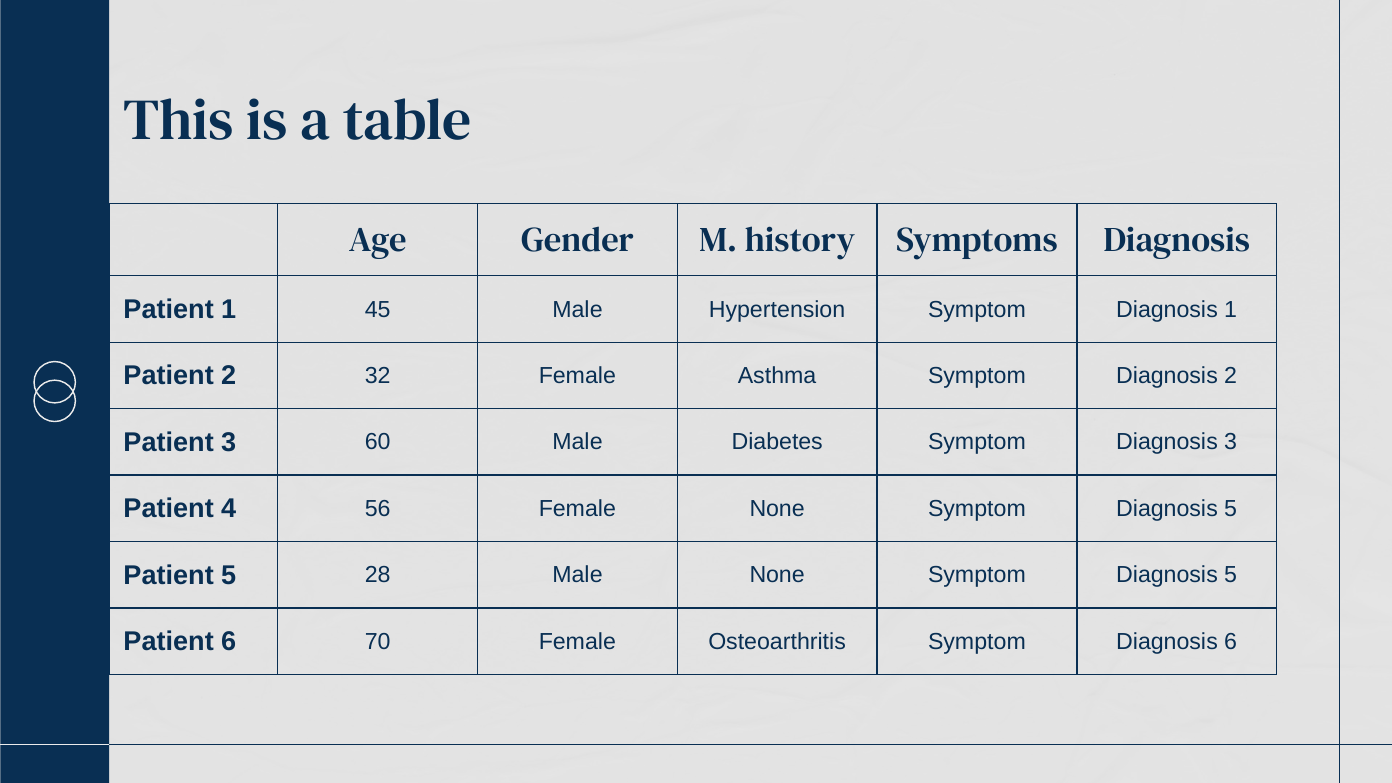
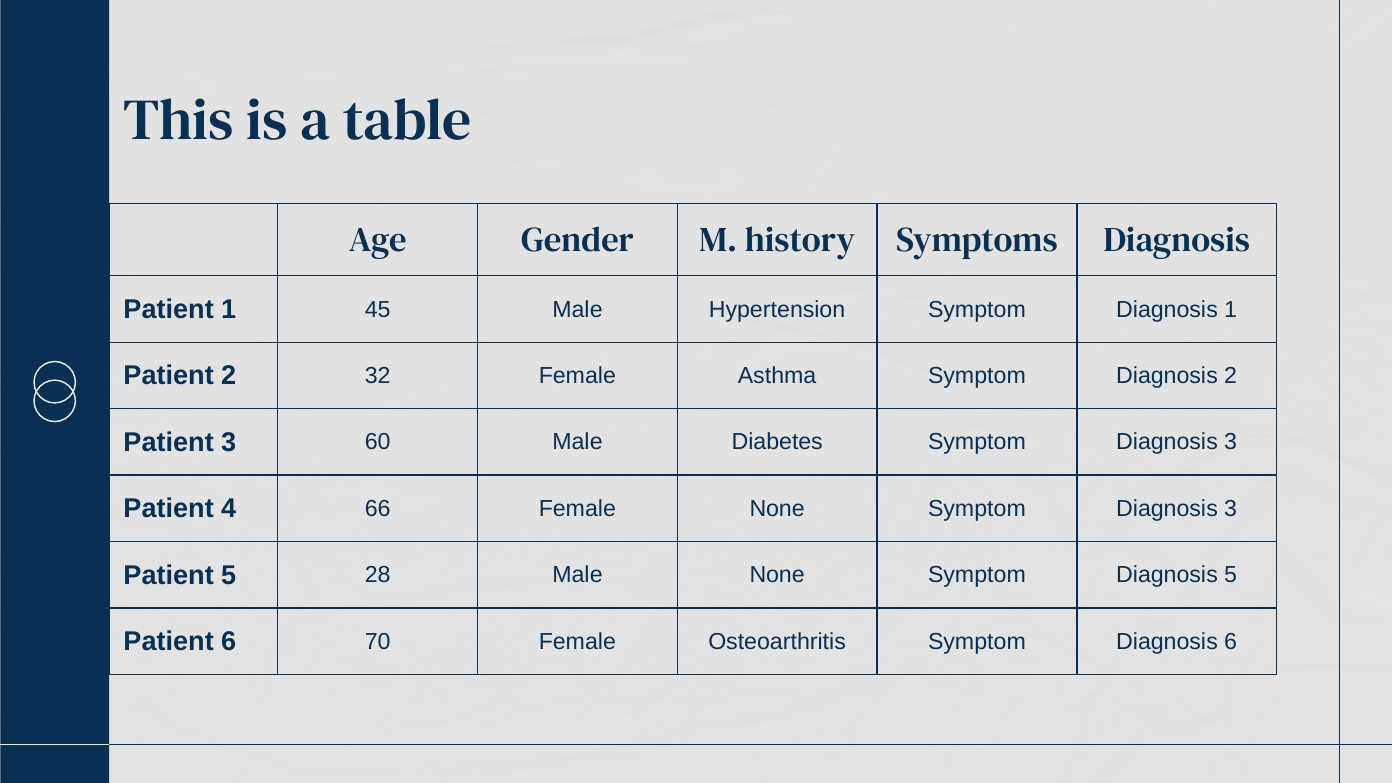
56: 56 -> 66 (378, 509)
5: 5 -> 3 (1231, 509)
